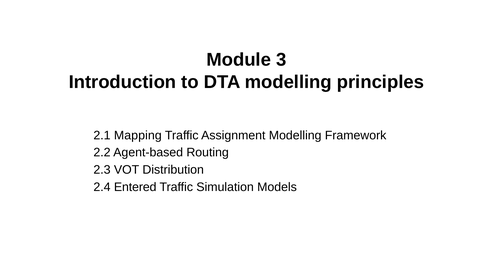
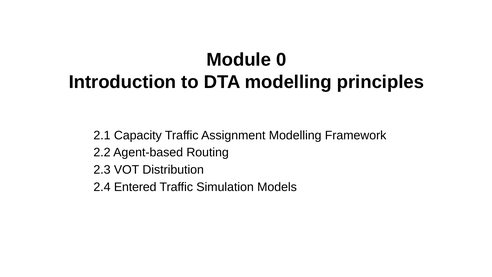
3: 3 -> 0 (281, 60)
Mapping: Mapping -> Capacity (138, 135)
